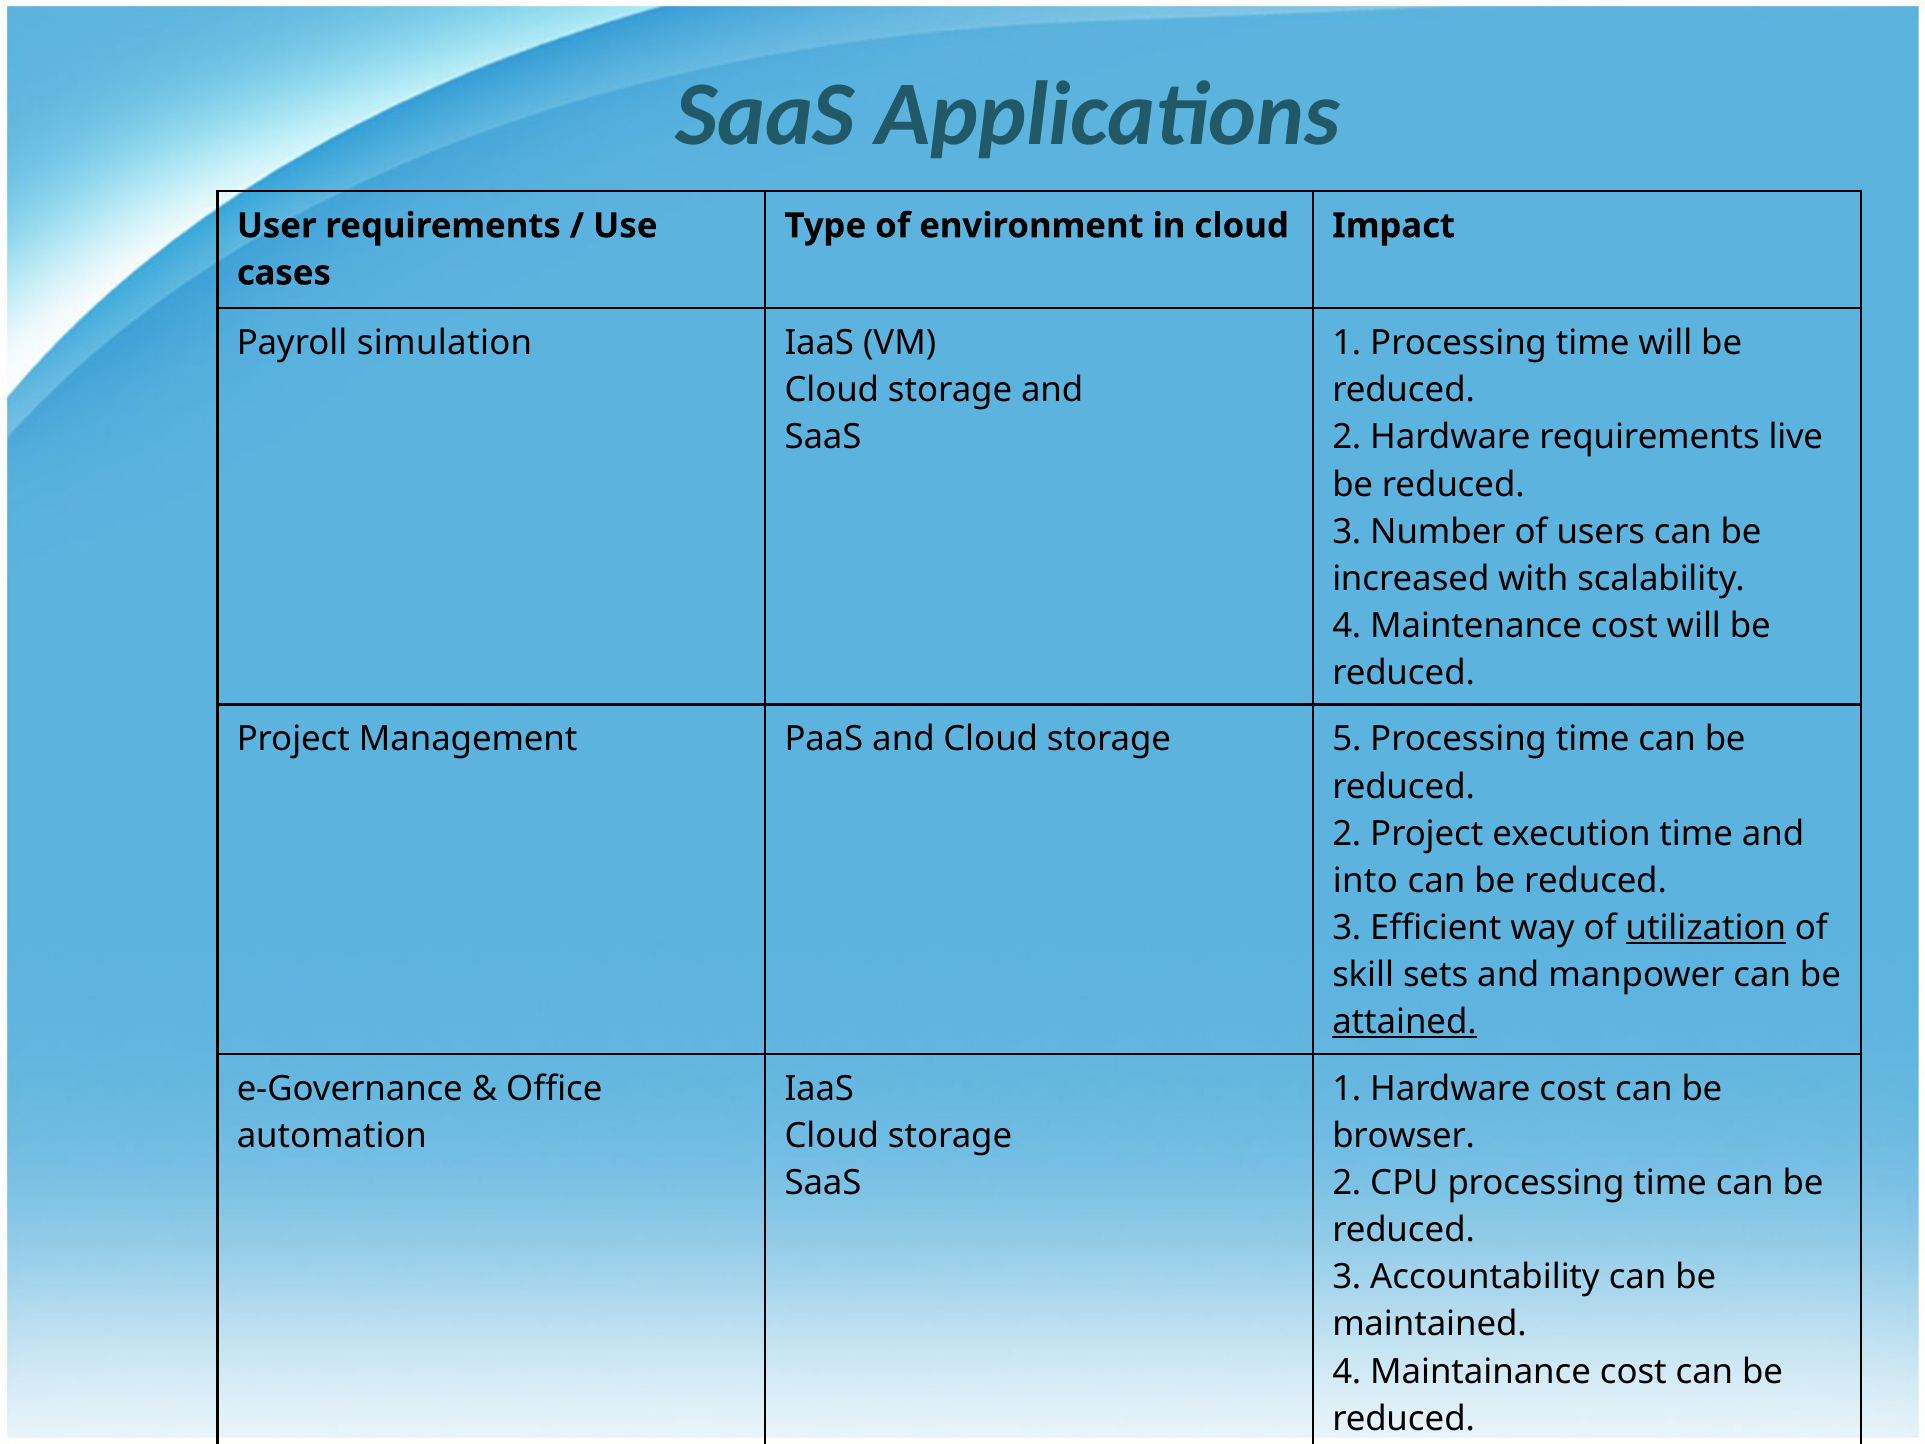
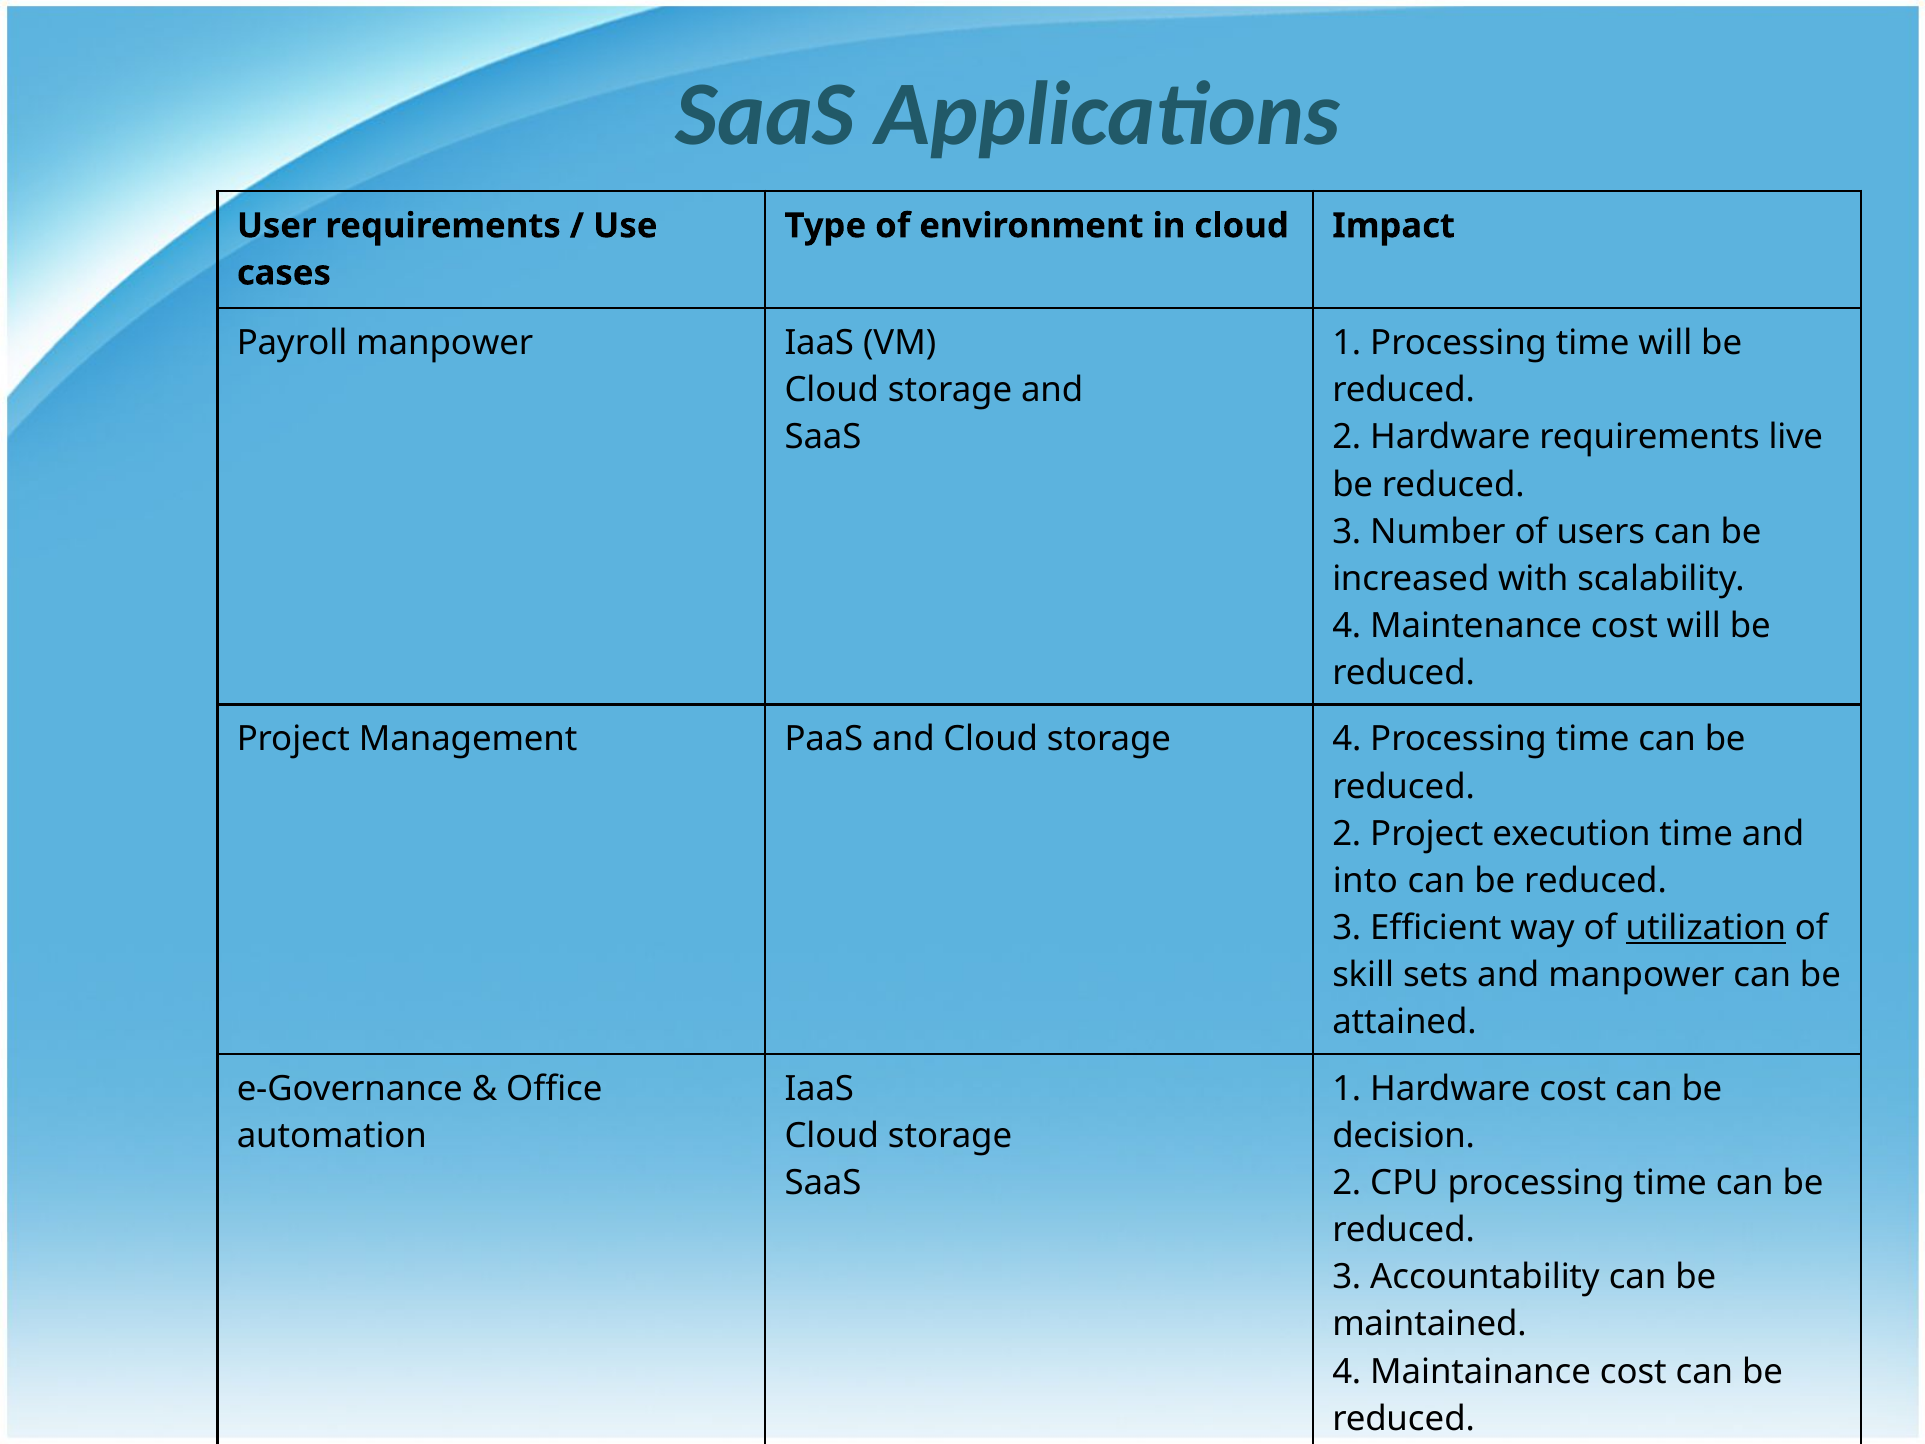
Payroll simulation: simulation -> manpower (445, 343)
storage 5: 5 -> 4 (1347, 739)
attained underline: present -> none (1404, 1022)
browser: browser -> decision (1404, 1136)
